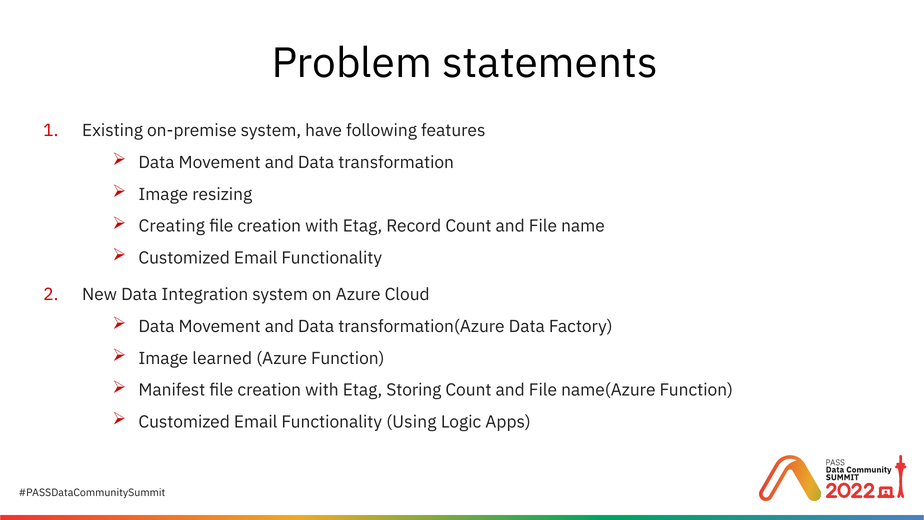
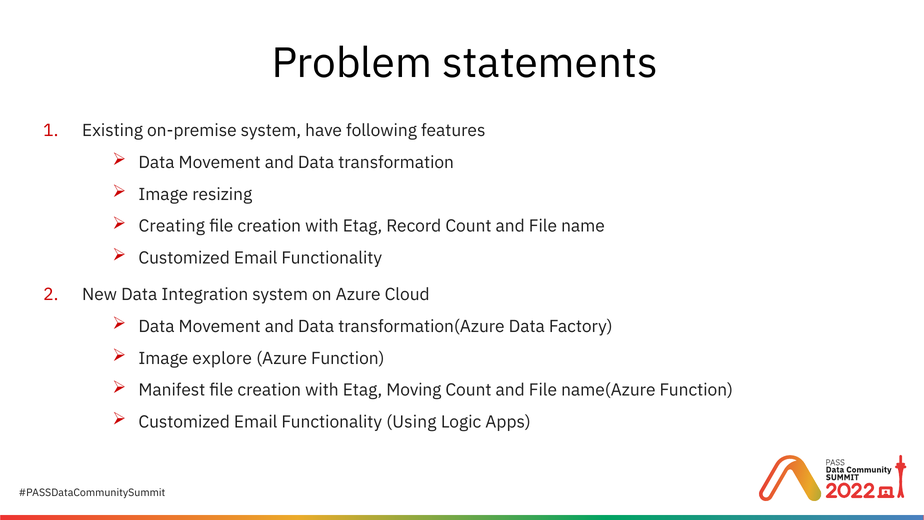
learned: learned -> explore (222, 358)
Storing: Storing -> Moving (414, 390)
